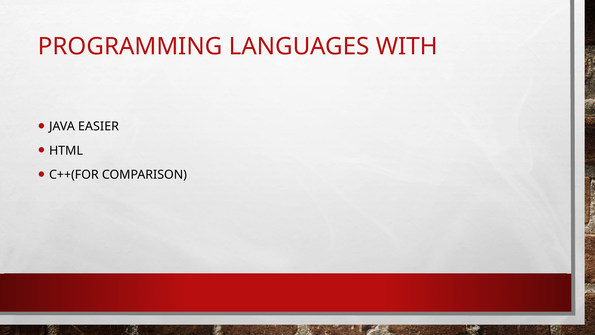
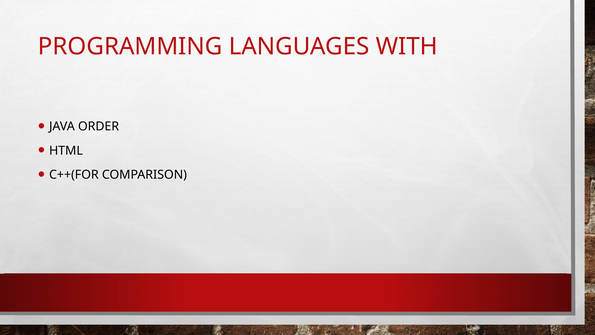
EASIER: EASIER -> ORDER (99, 126)
